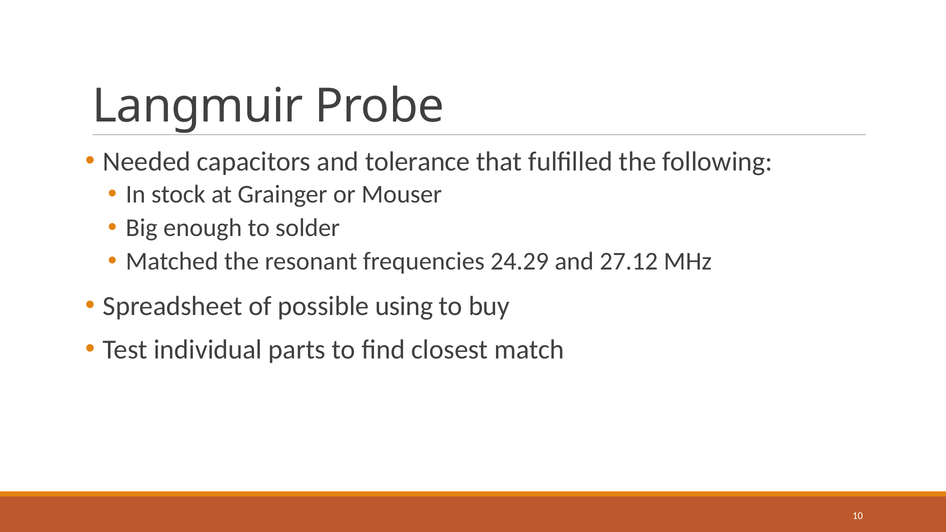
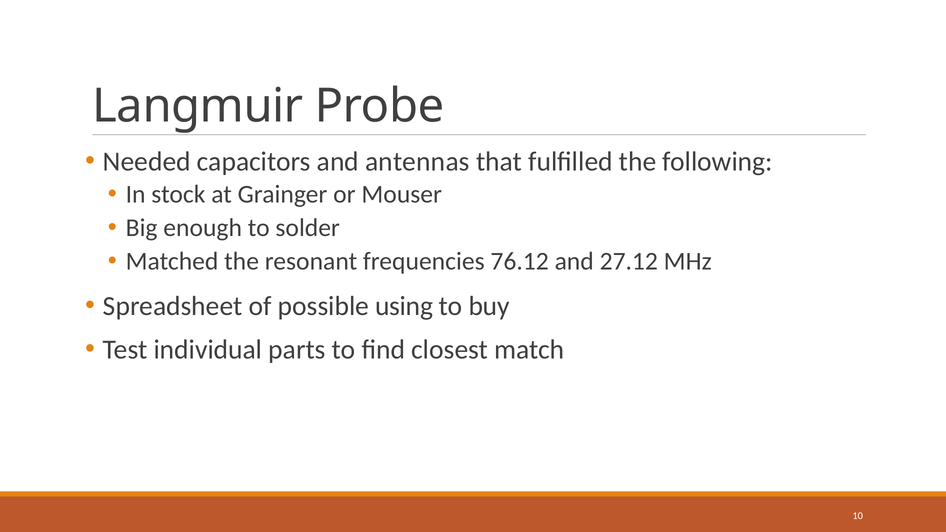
tolerance: tolerance -> antennas (417, 161)
24.29: 24.29 -> 76.12 (520, 262)
